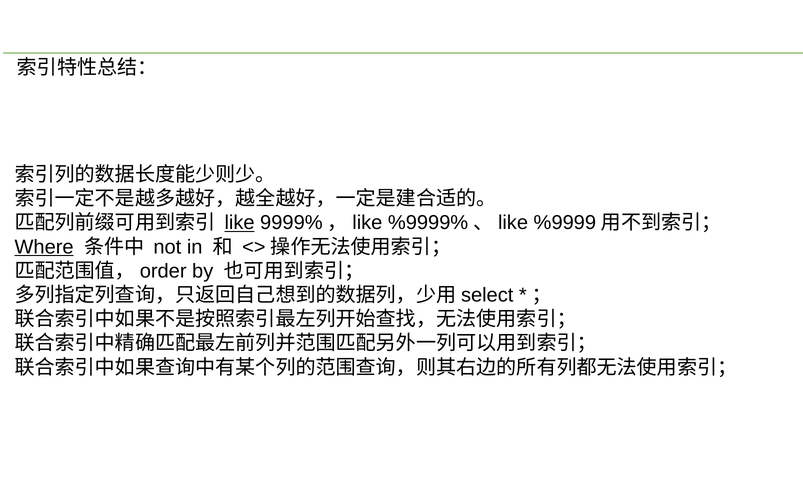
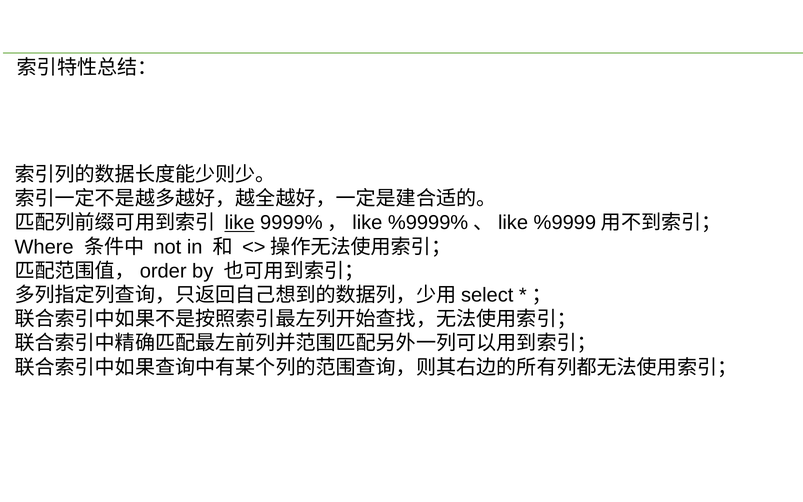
Where underline: present -> none (44, 247)
